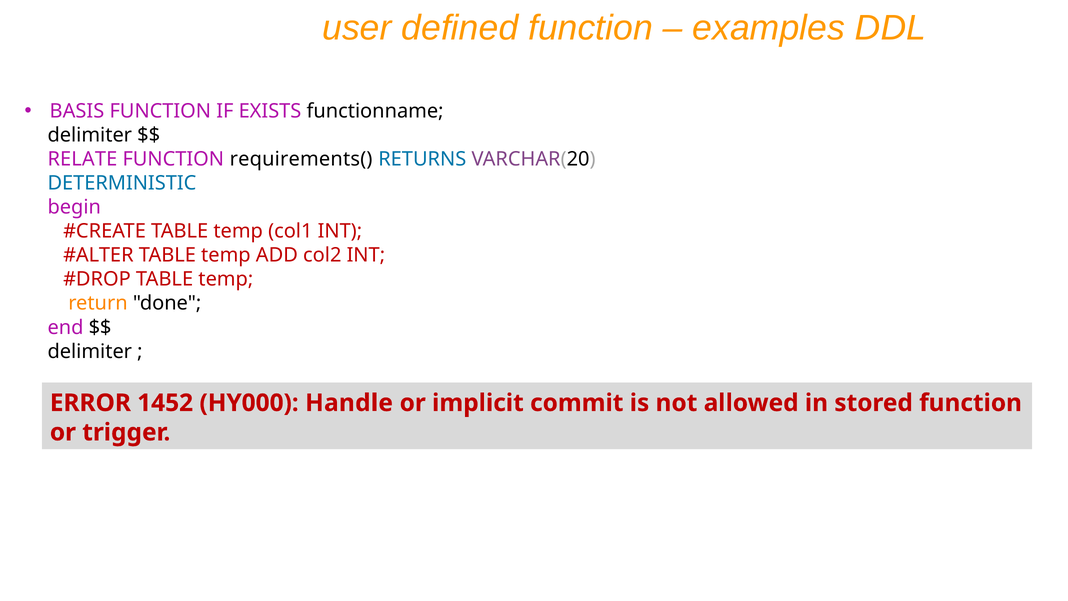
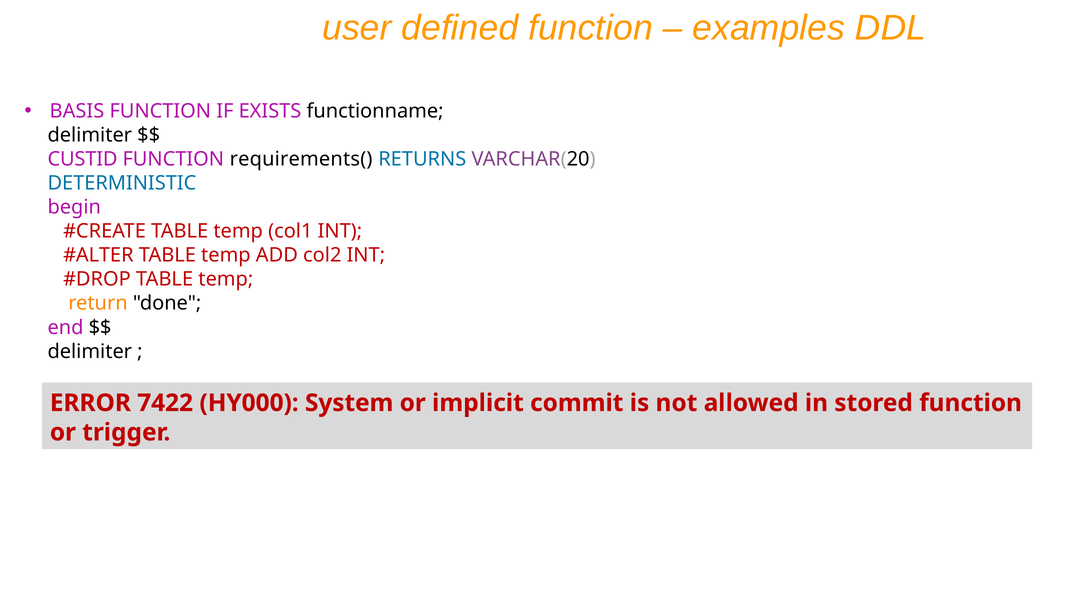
RELATE: RELATE -> CUSTID (83, 159)
1452: 1452 -> 7422 (165, 403)
Handle: Handle -> System (349, 403)
